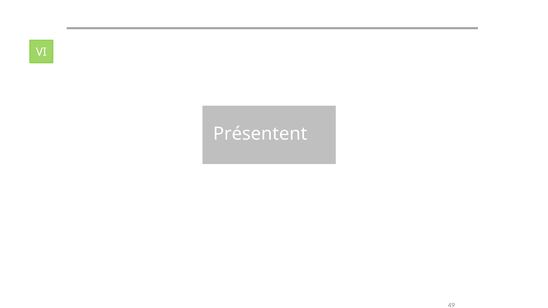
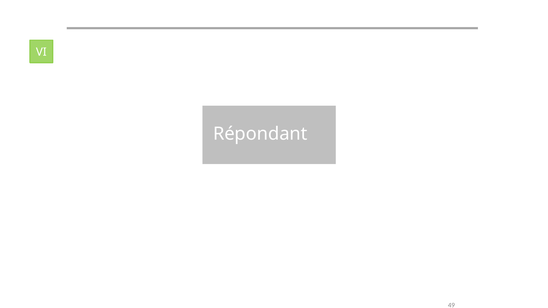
Présentent: Présentent -> Répondant (260, 134)
